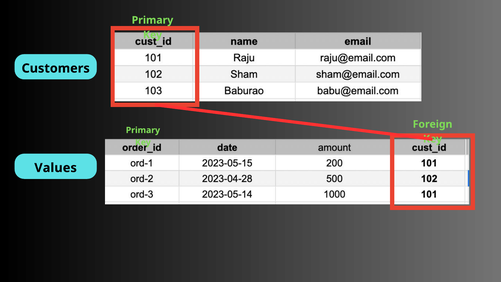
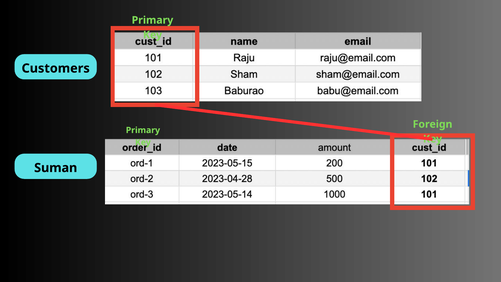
Values: Values -> Suman (56, 168)
